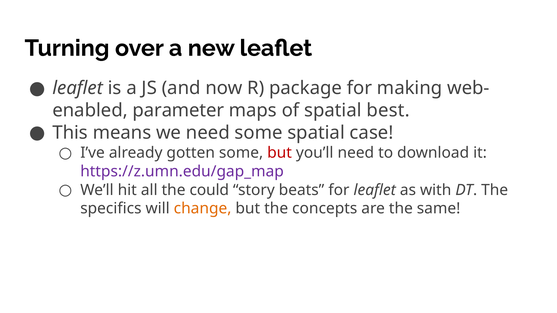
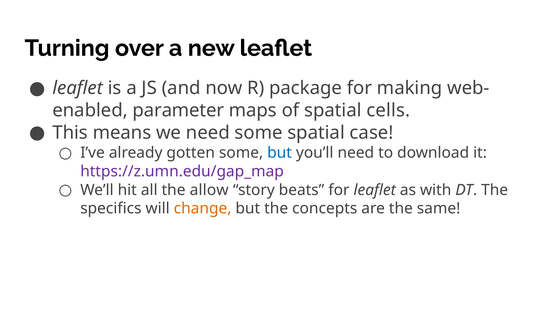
best: best -> cells (388, 110)
but colour: red -> blue (280, 153)
could: could -> allow (209, 190)
